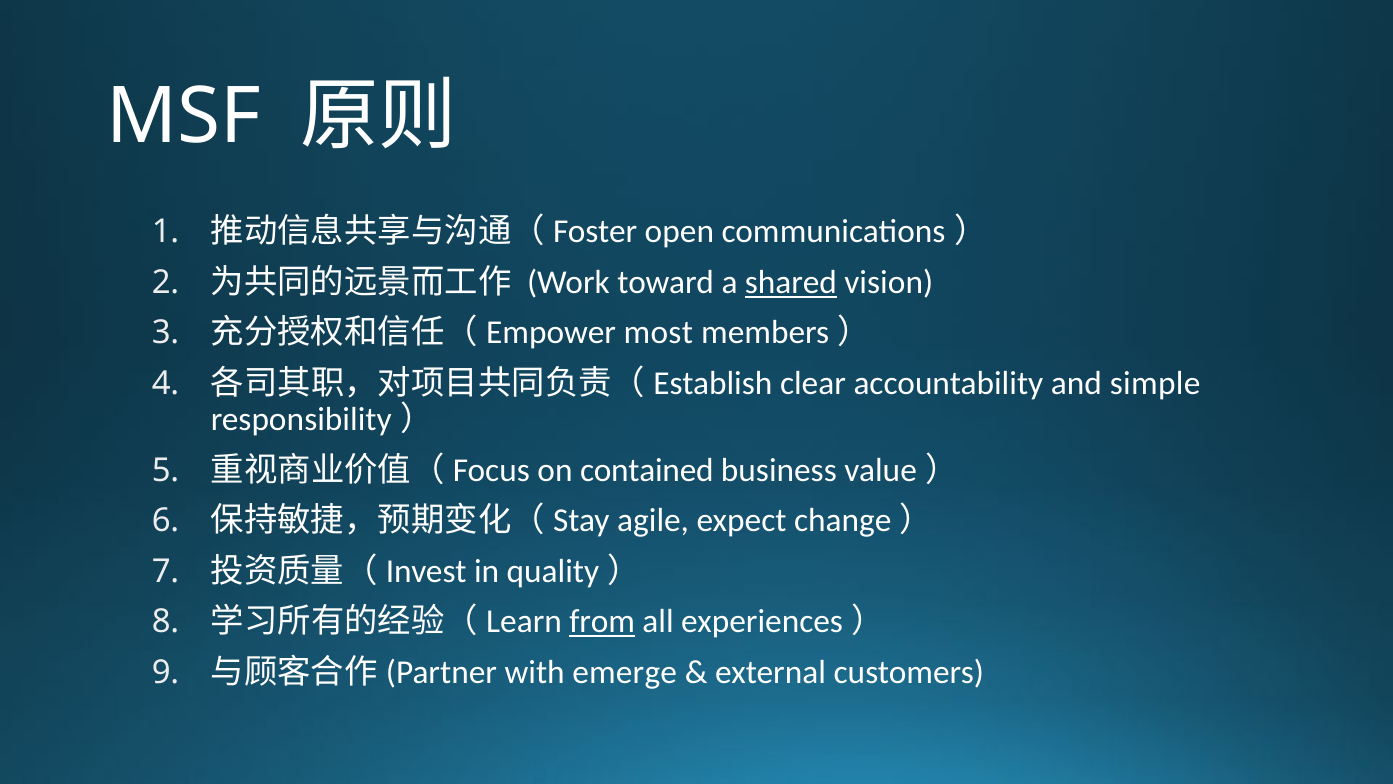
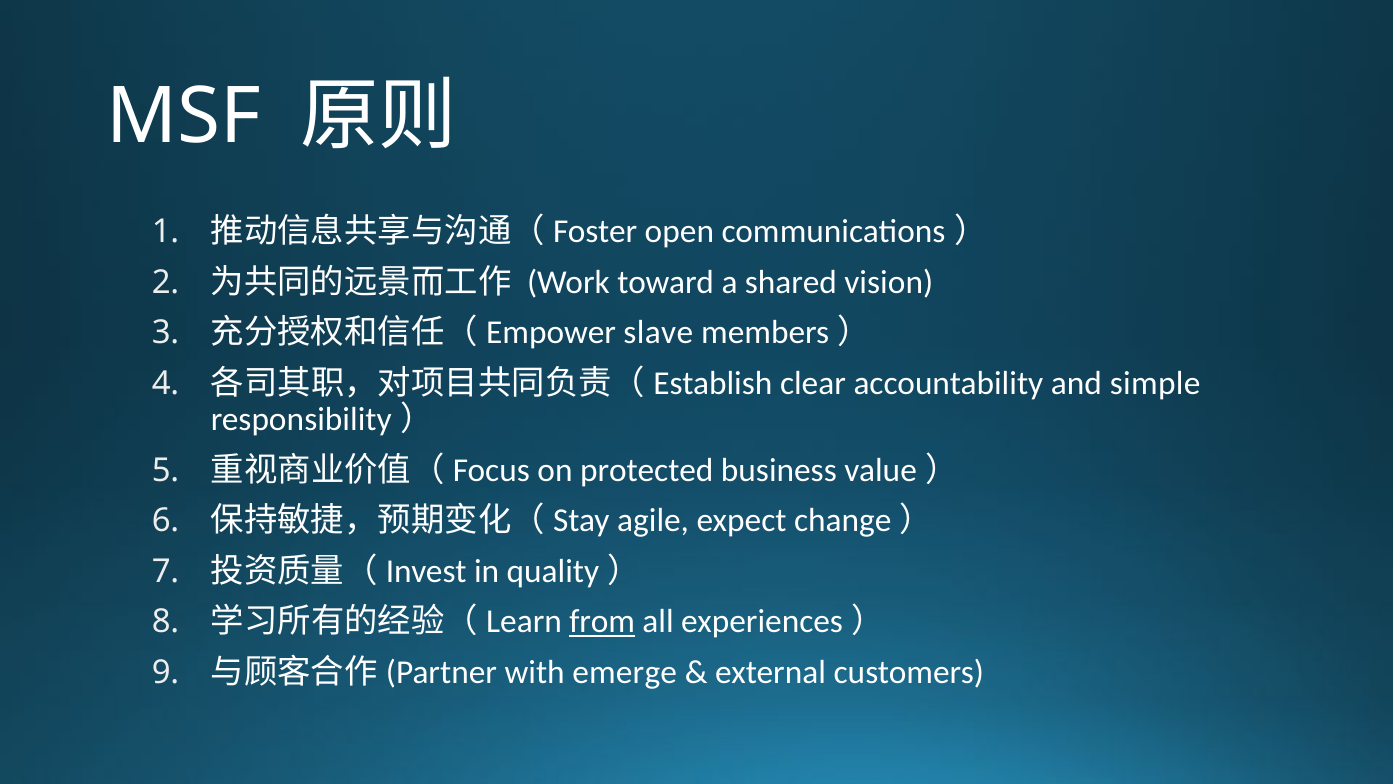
shared underline: present -> none (791, 282)
most: most -> slave (658, 333)
contained: contained -> protected (647, 470)
